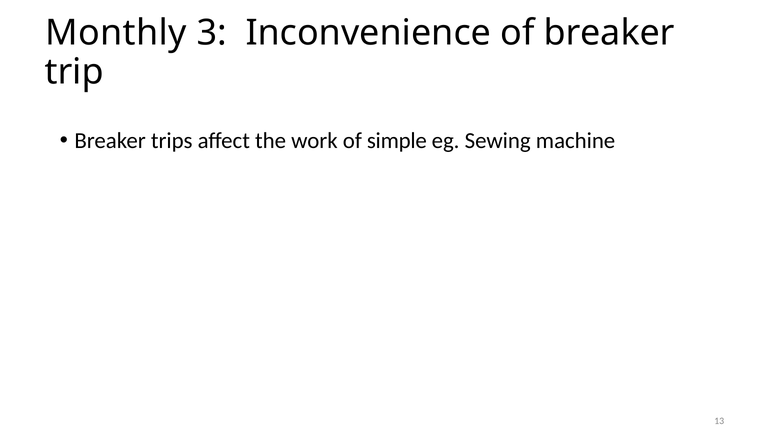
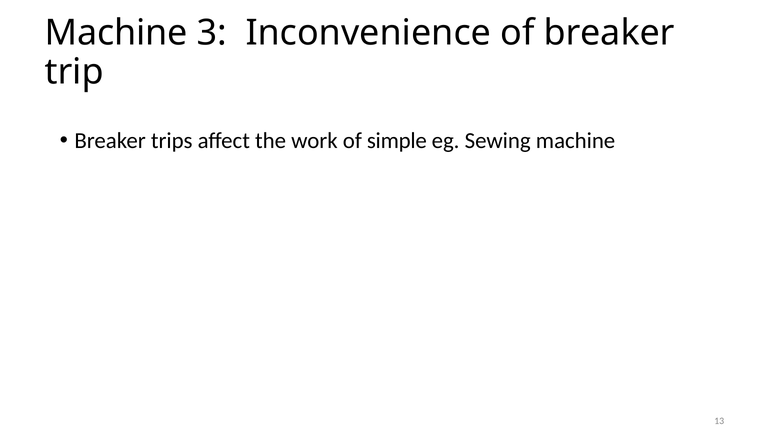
Monthly: Monthly -> Machine (116, 33)
